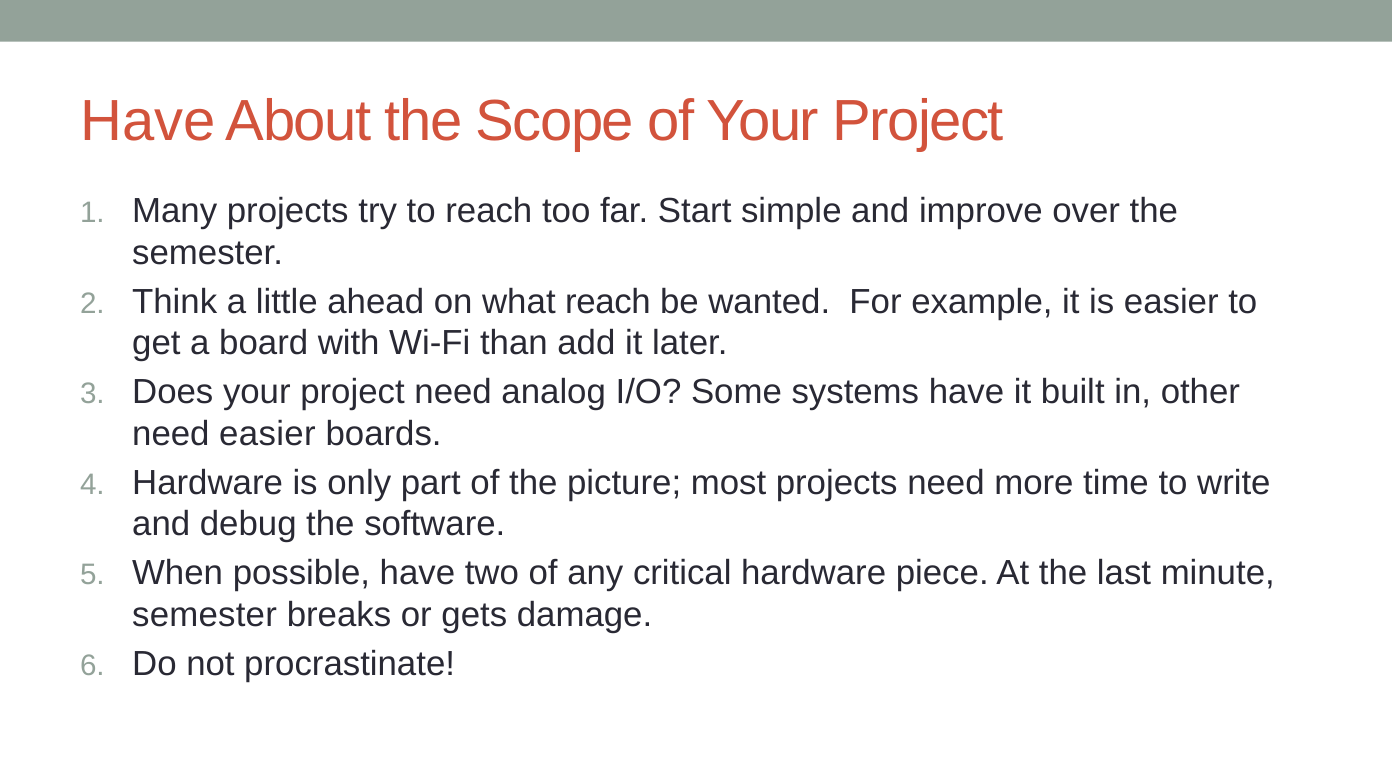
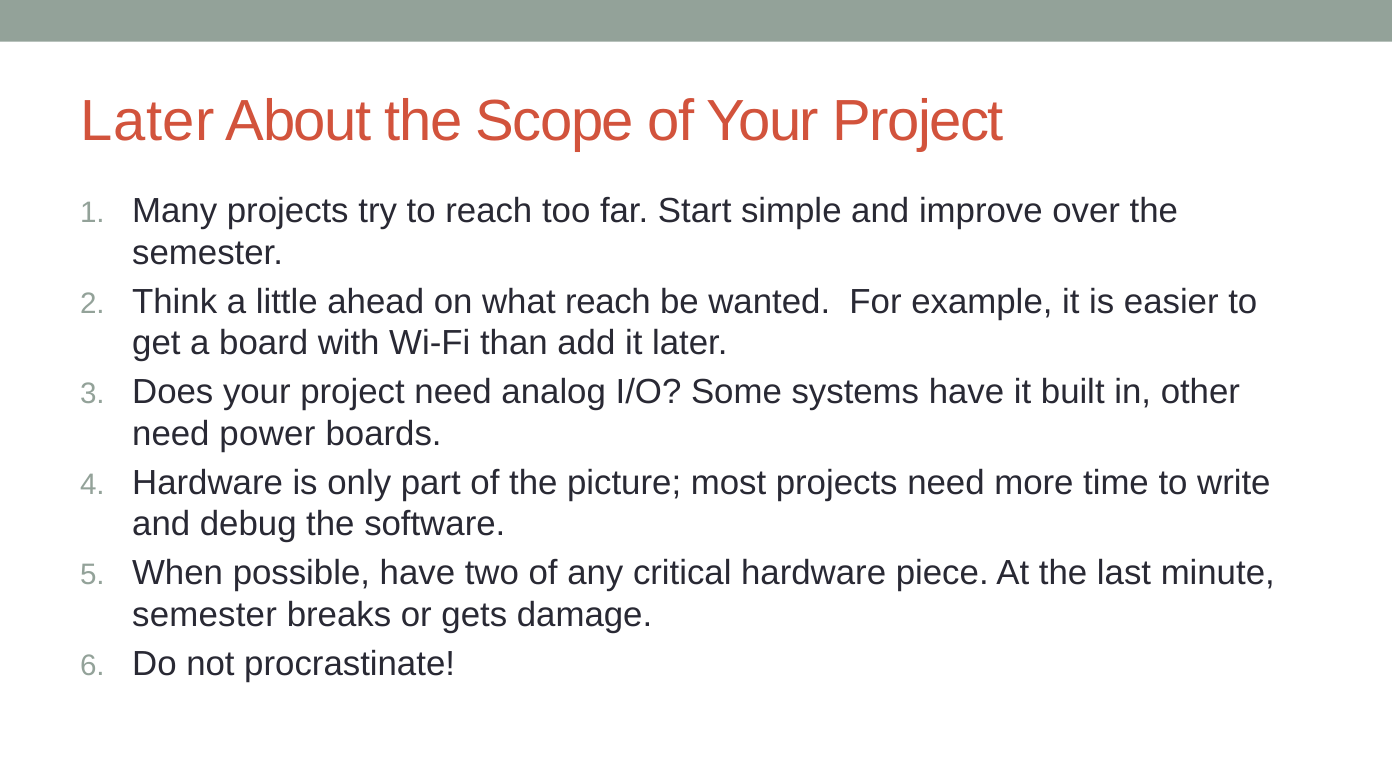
Have: Have -> Later (148, 121)
need easier: easier -> power (267, 434)
